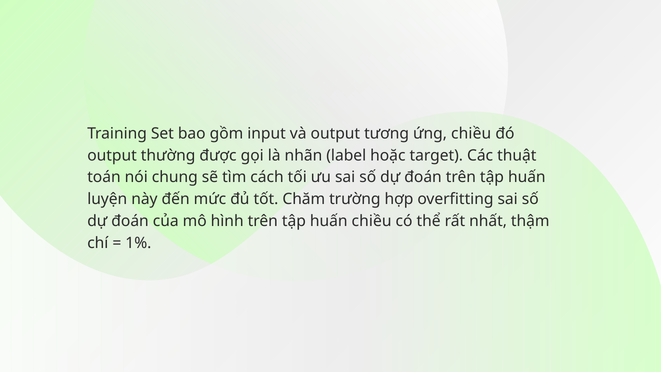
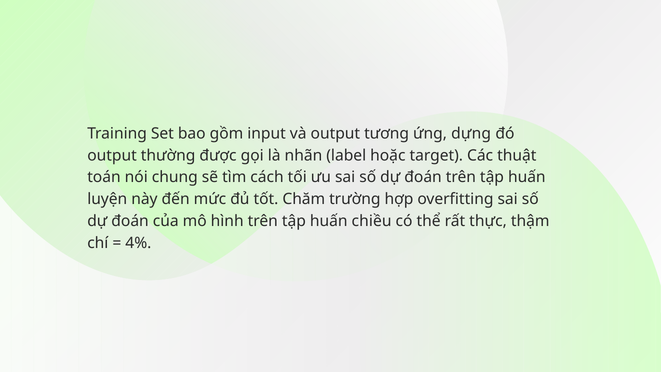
ứng chiều: chiều -> dựng (471, 134)
nhất: nhất -> thực (488, 221)
1%: 1% -> 4% (138, 243)
